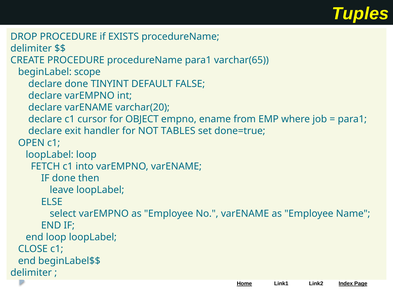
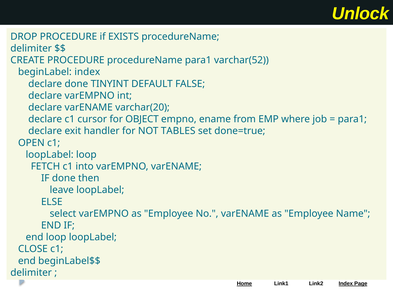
Tuples: Tuples -> Unlock (361, 14)
varchar(65: varchar(65 -> varchar(52 (241, 60)
beginLabel scope: scope -> index (87, 72)
